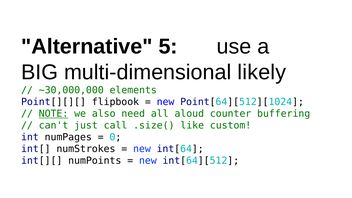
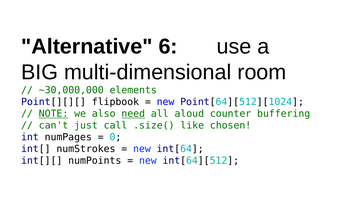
5: 5 -> 6 (168, 47)
likely: likely -> room (262, 72)
need underline: none -> present (133, 114)
custom: custom -> chosen (231, 125)
